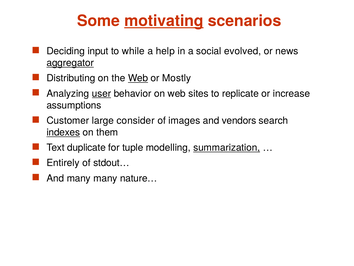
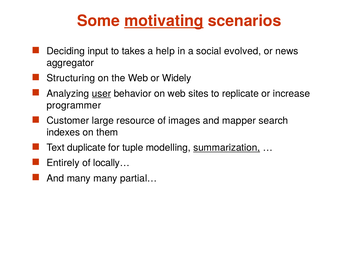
while: while -> takes (133, 51)
aggregator underline: present -> none (70, 63)
Distributing: Distributing -> Structuring (71, 78)
Web underline: present -> none (138, 78)
Mostly: Mostly -> Widely (177, 78)
assumptions: assumptions -> programmer (74, 105)
consider: consider -> resource (136, 120)
vendors: vendors -> mapper (239, 120)
indexes underline: present -> none (63, 132)
stdout…: stdout… -> locally… (111, 163)
nature…: nature… -> partial… (139, 178)
